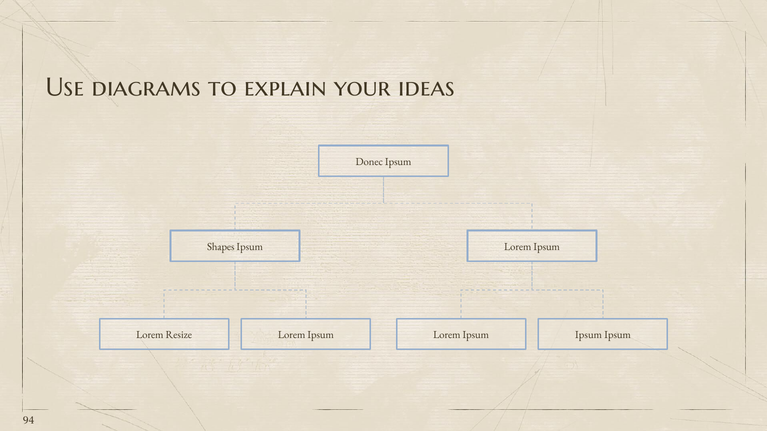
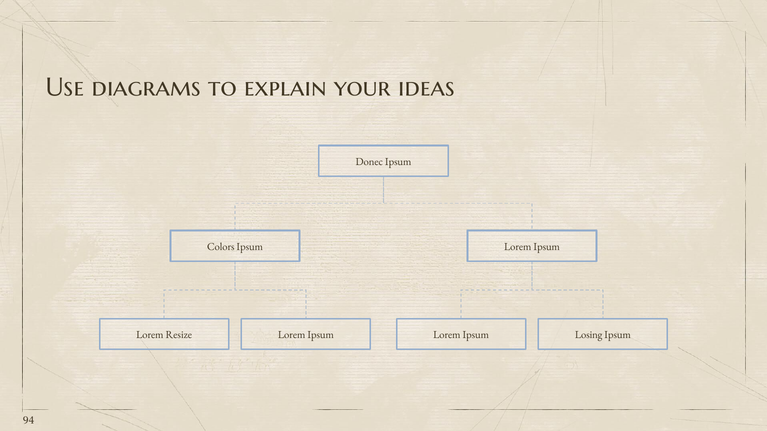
Shapes: Shapes -> Colors (221, 247)
Ipsum: Ipsum -> Losing (589, 335)
